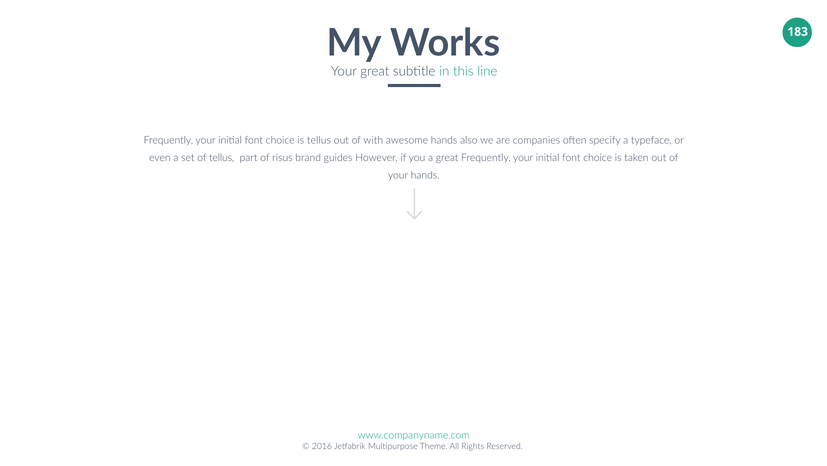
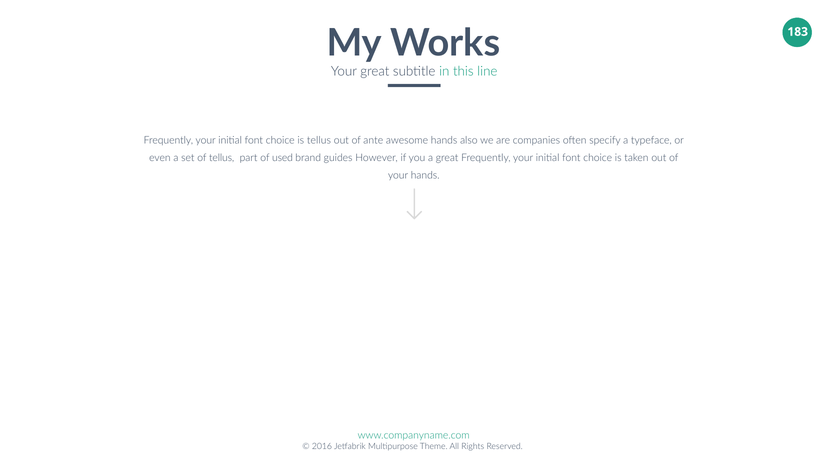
with: with -> ante (373, 140)
risus: risus -> used (282, 158)
